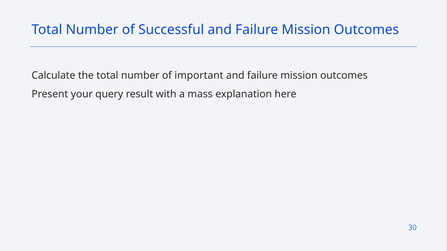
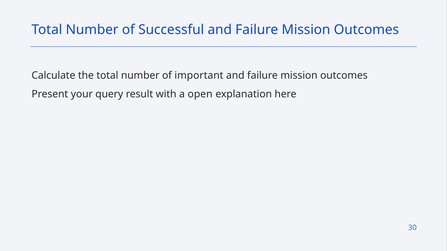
mass: mass -> open (200, 94)
